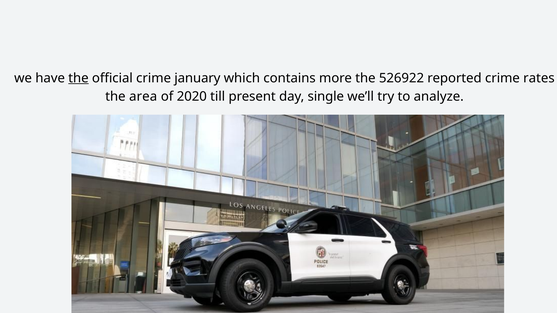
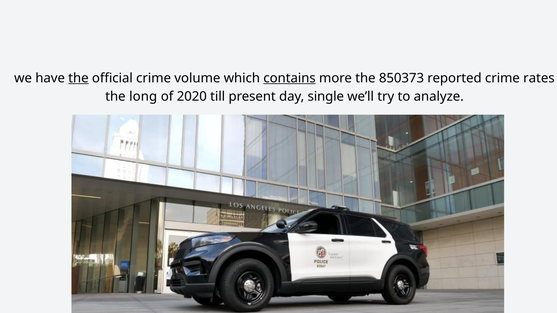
january: january -> volume (197, 78)
contains underline: none -> present (290, 78)
526922: 526922 -> 850373 (401, 78)
area: area -> long (143, 97)
